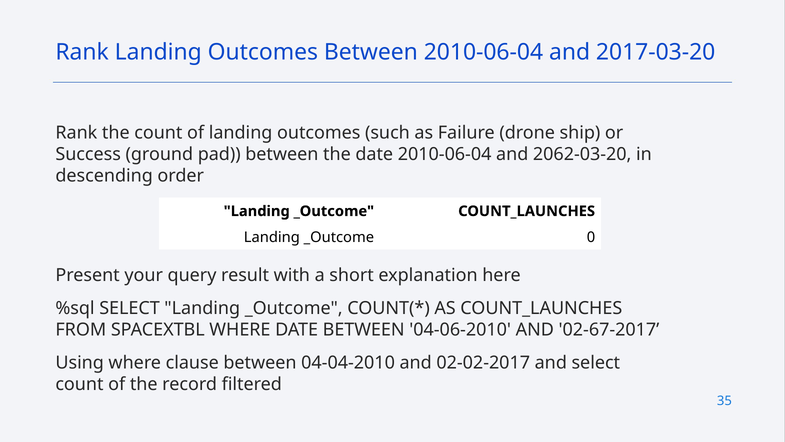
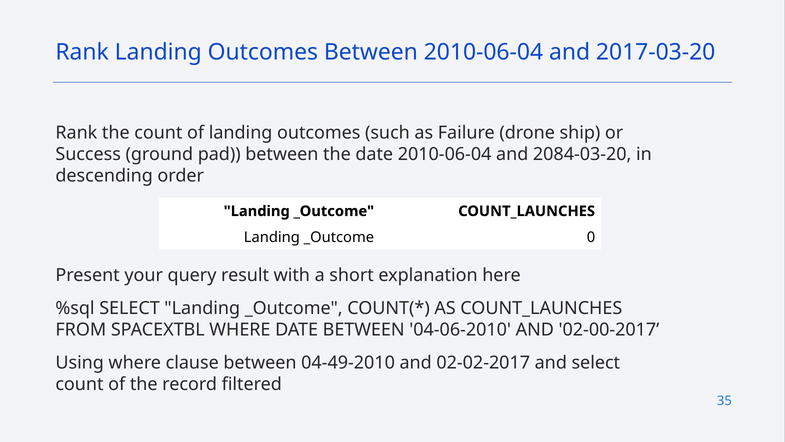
2062-03-20: 2062-03-20 -> 2084-03-20 (582, 154)
02-67-2017: 02-67-2017 -> 02-00-2017 (609, 329)
04-04-2010: 04-04-2010 -> 04-49-2010 (348, 362)
